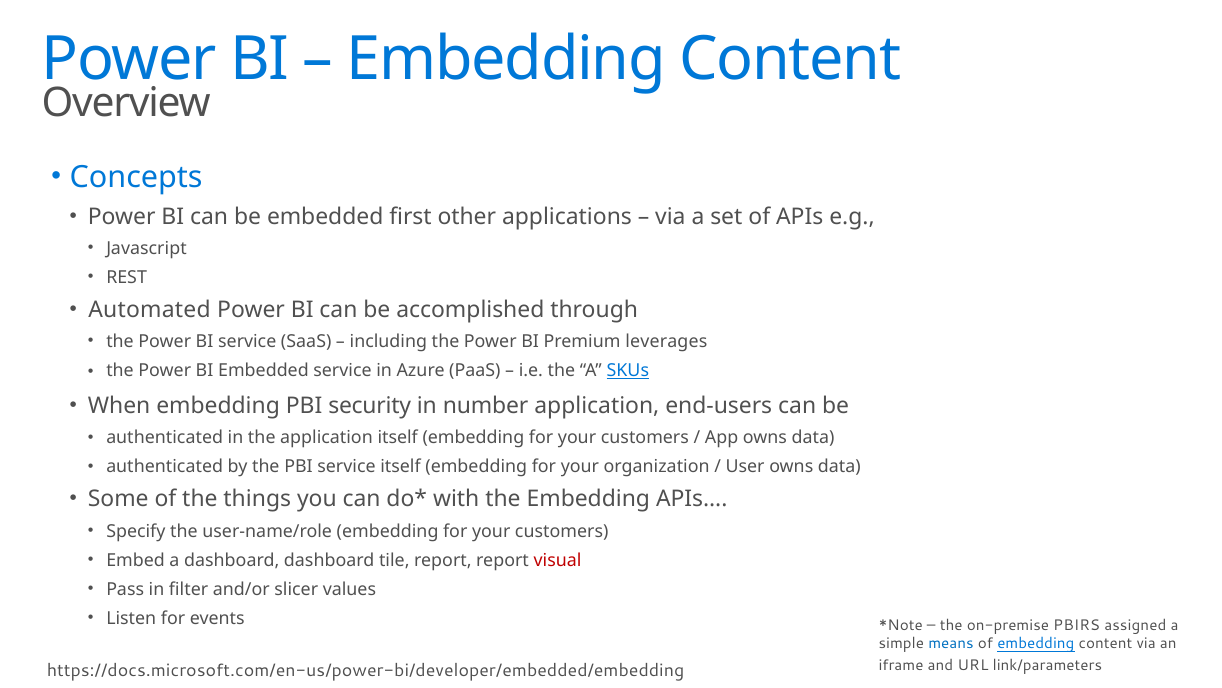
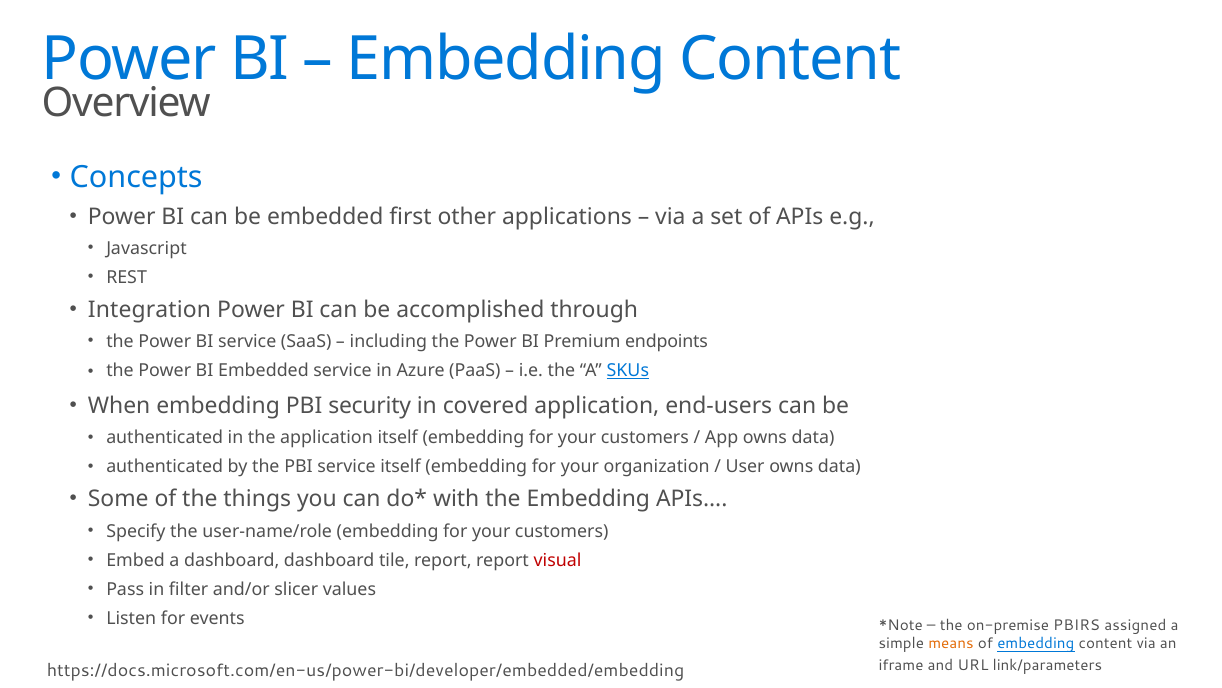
Automated: Automated -> Integration (150, 310)
leverages: leverages -> endpoints (667, 341)
number: number -> covered (486, 406)
means colour: blue -> orange (951, 643)
